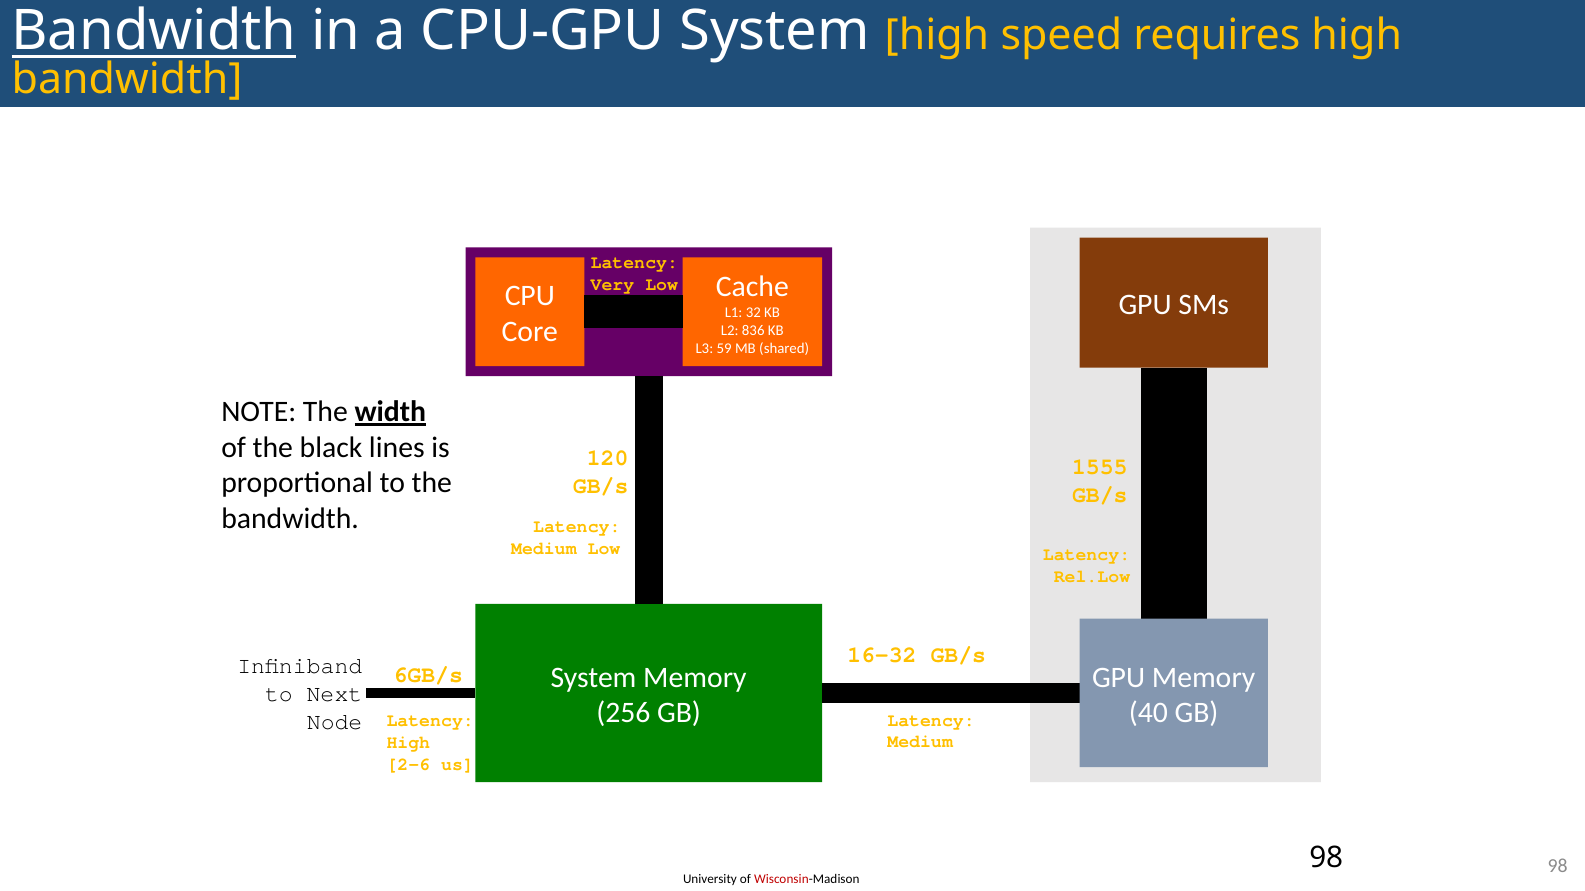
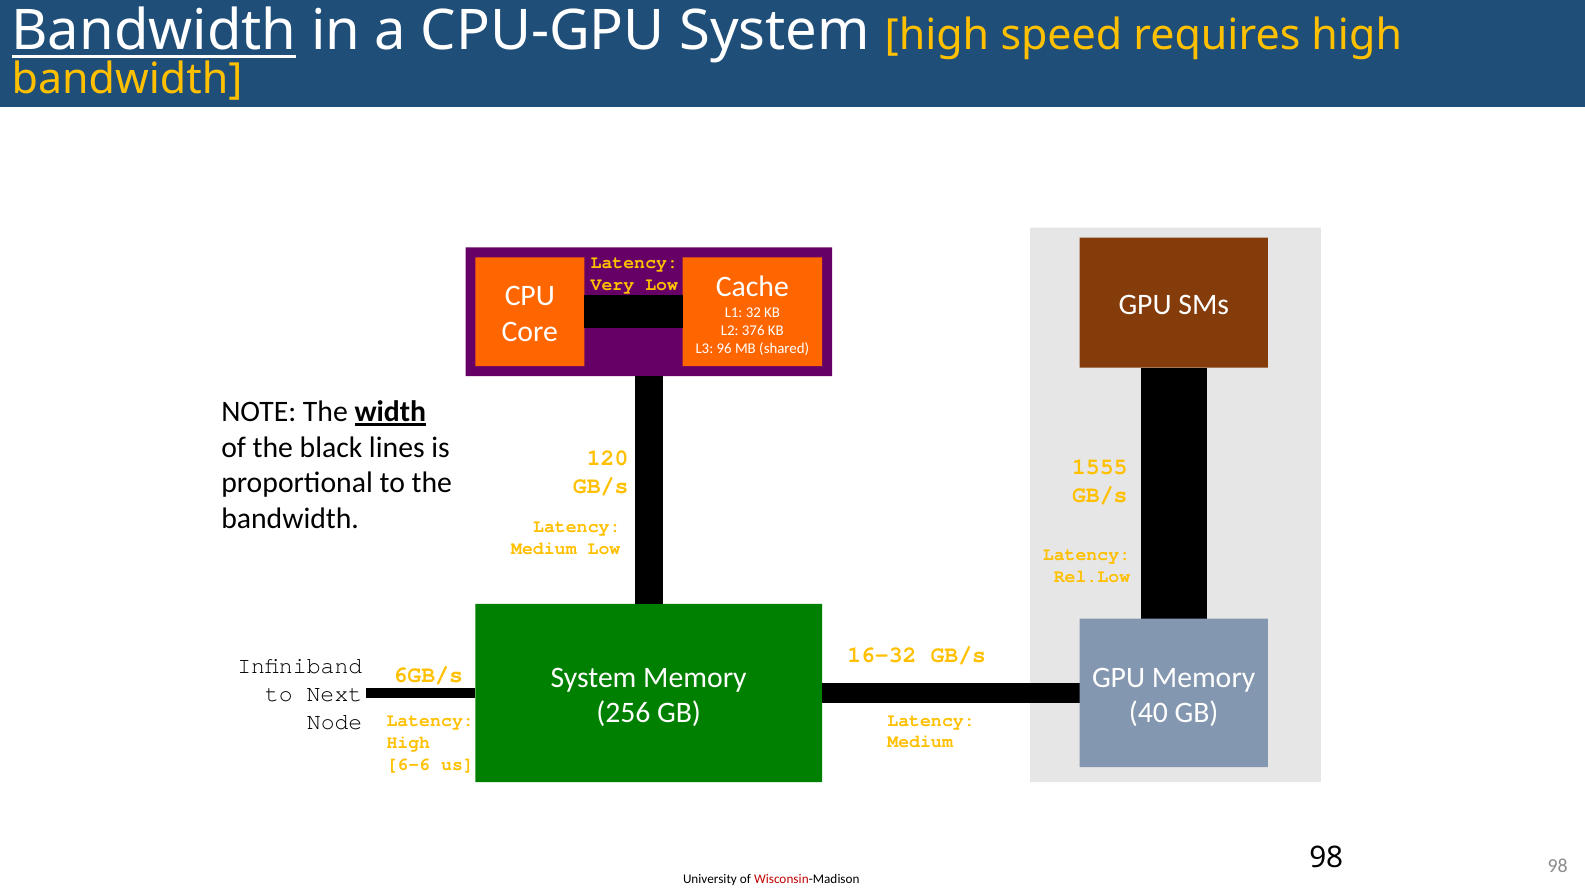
836: 836 -> 376 (753, 331)
59: 59 -> 96 (724, 349)
2-6: 2-6 -> 6-6 (408, 765)
